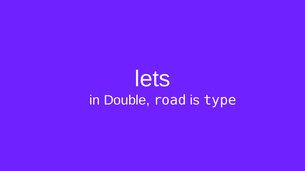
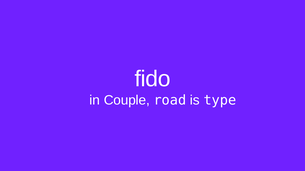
lets: lets -> fido (153, 79)
Double: Double -> Couple (127, 100)
